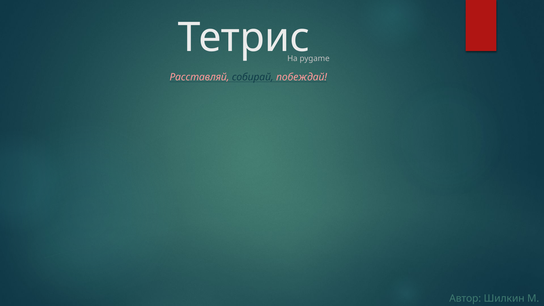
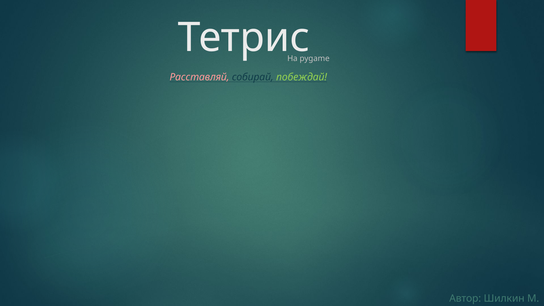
побеждай colour: pink -> light green (302, 77)
